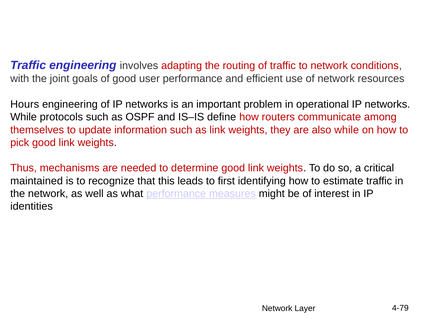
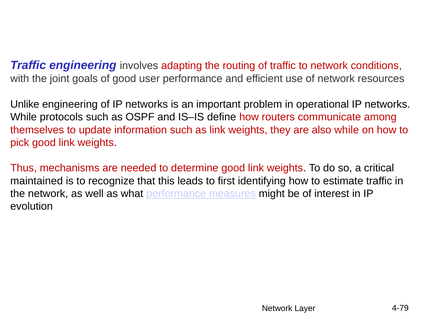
Hours: Hours -> Unlike (25, 104)
identities: identities -> evolution (32, 207)
